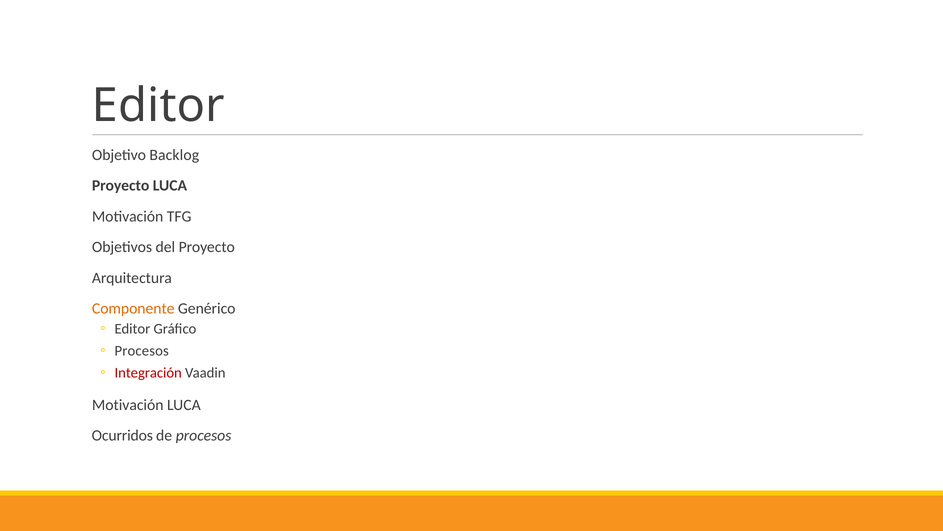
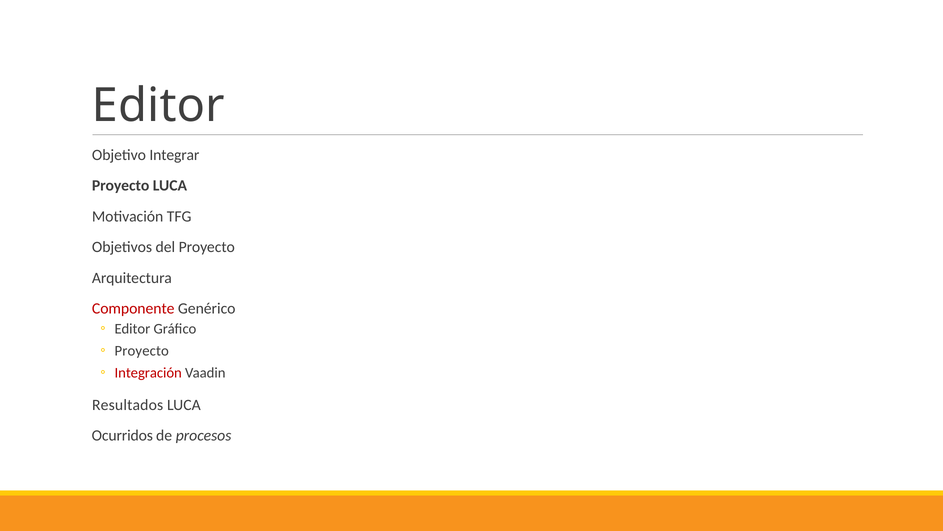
Backlog: Backlog -> Integrar (174, 155)
Componente colour: orange -> red (133, 308)
Procesos: Procesos -> Proyecto (142, 350)
Motivación: Motivación -> Resultados (128, 404)
